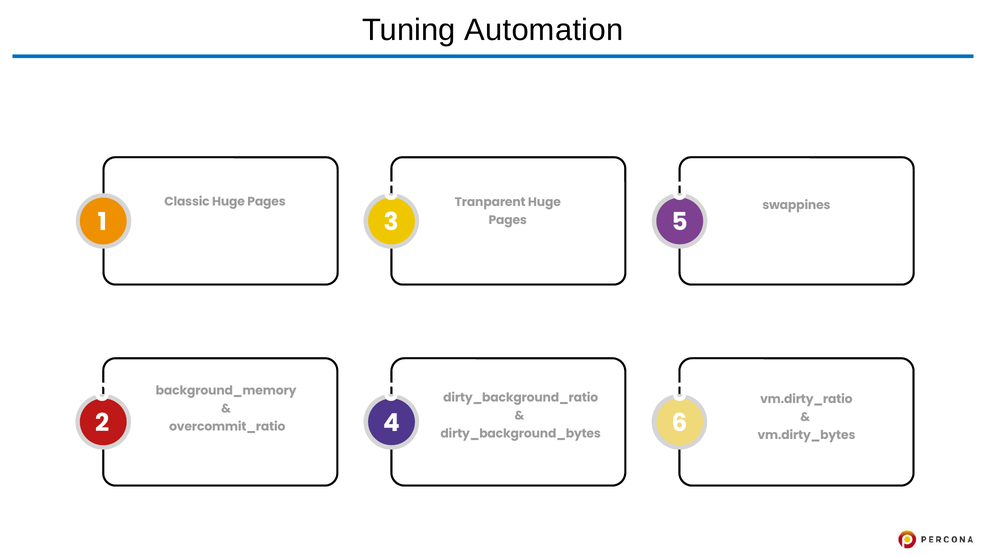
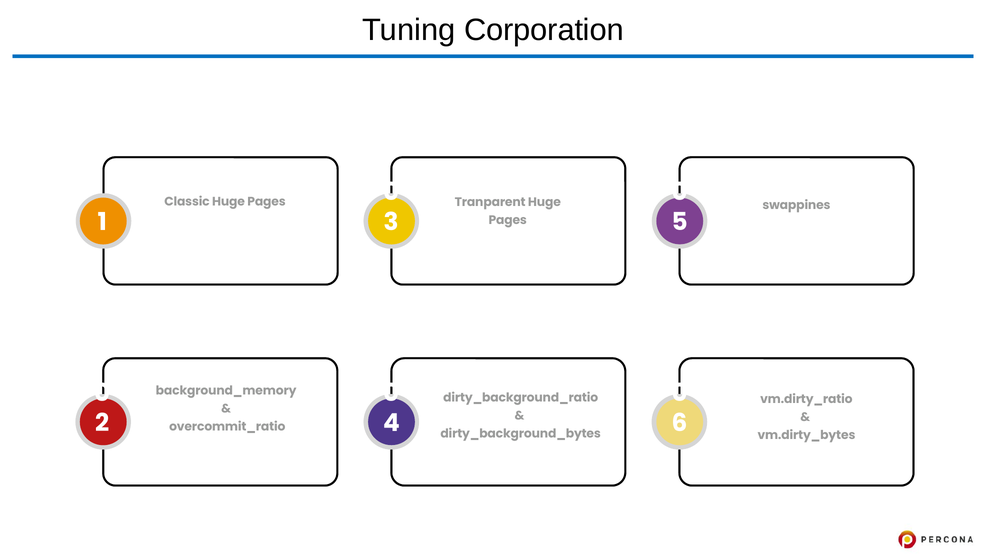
Automation: Automation -> Corporation (544, 30)
